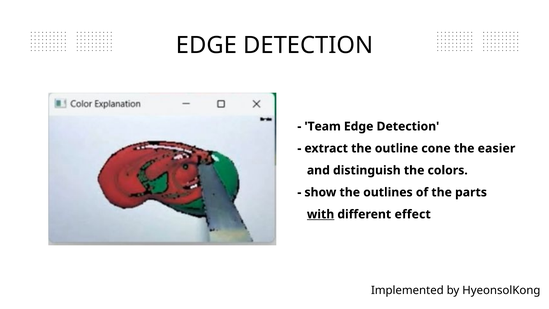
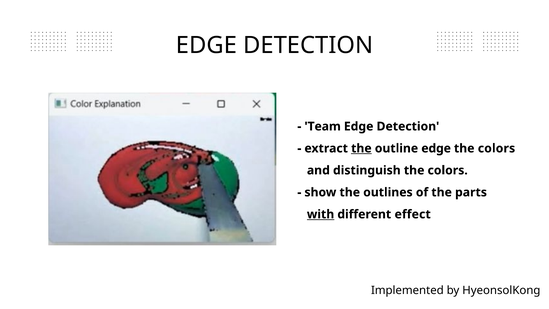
the underline: none -> present (361, 148)
outline cone: cone -> edge (436, 148)
easier: easier -> colors (496, 148)
